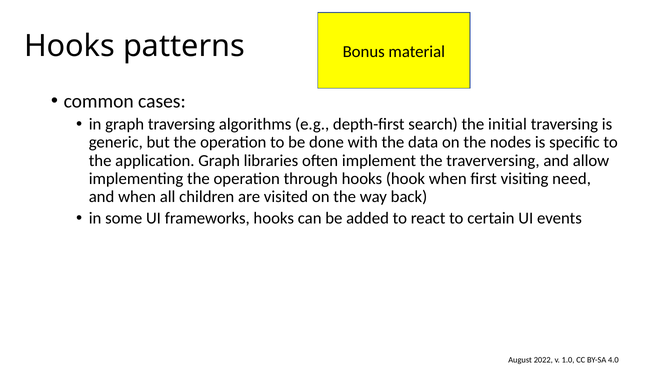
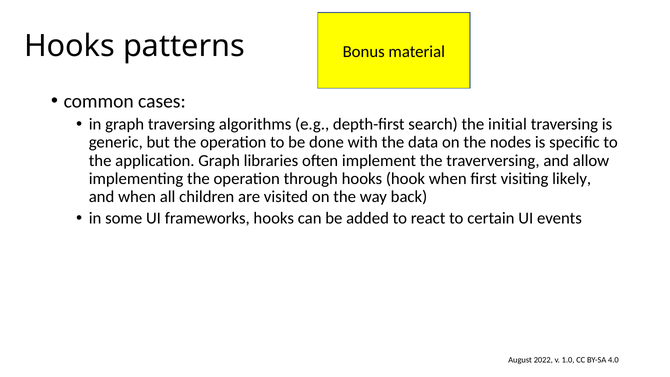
need: need -> likely (572, 179)
